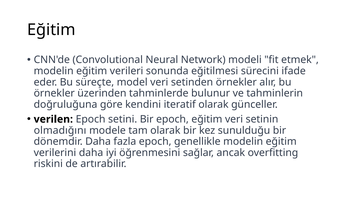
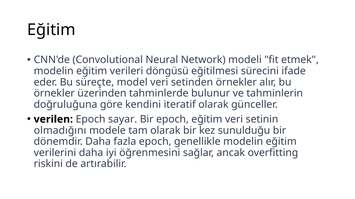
sonunda: sonunda -> döngüsü (167, 71)
setini: setini -> sayar (123, 120)
